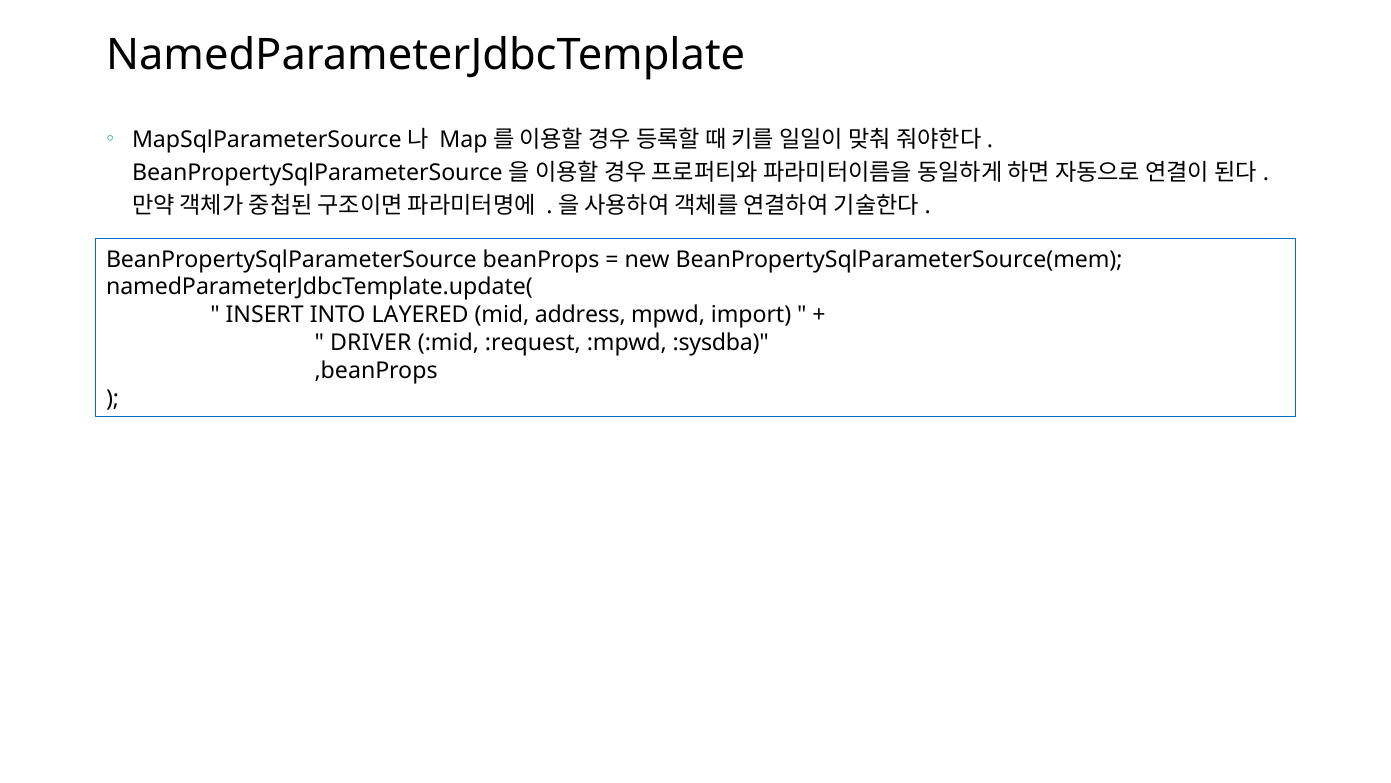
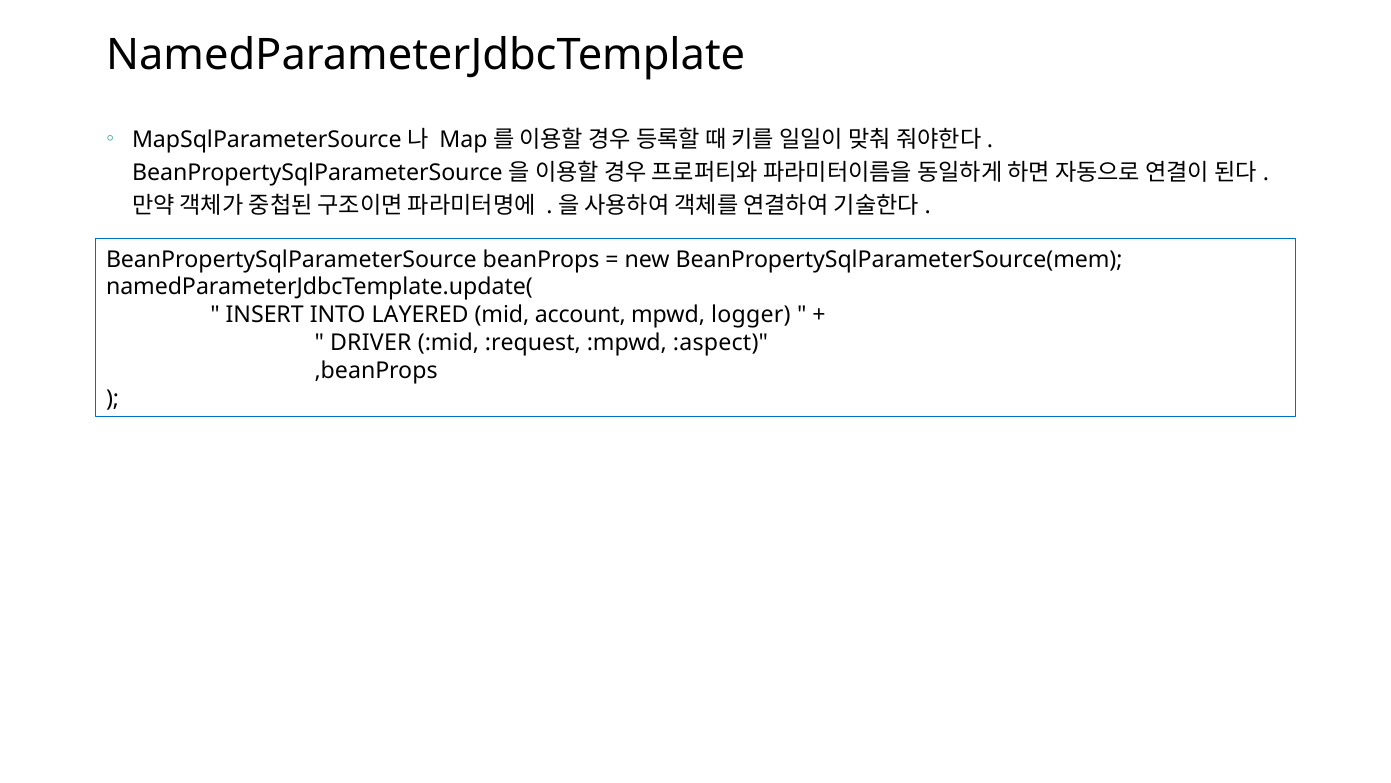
address: address -> account (580, 315)
import: import -> logger (751, 315)
:sysdba: :sysdba -> :aspect (721, 343)
